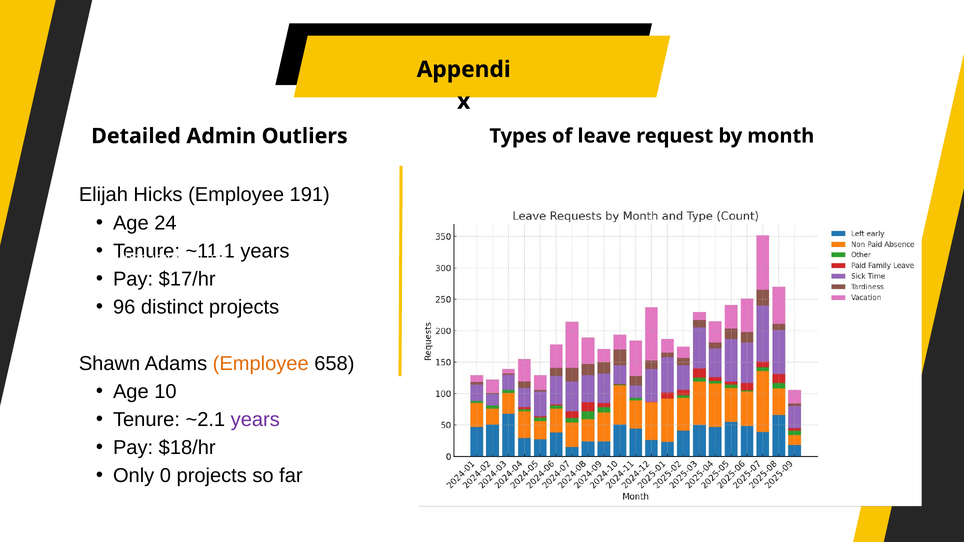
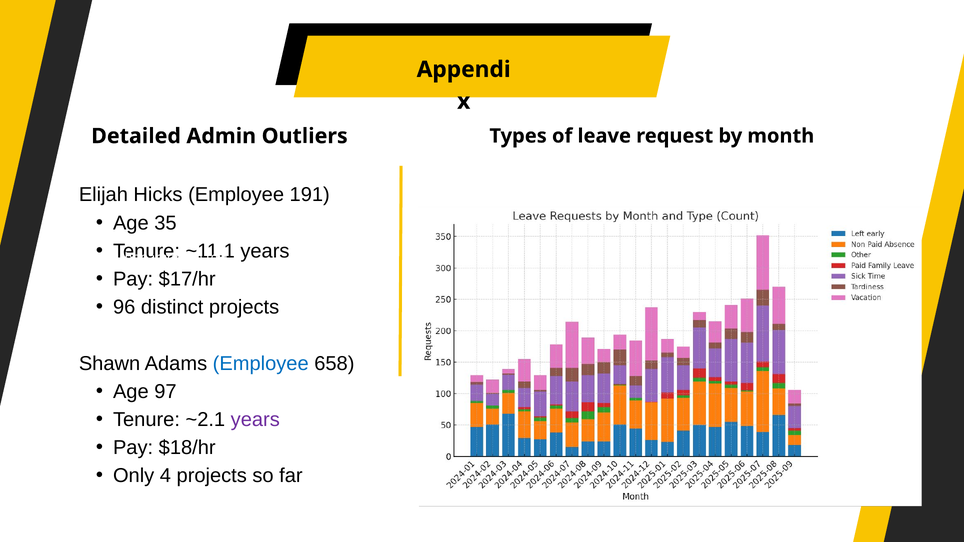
24: 24 -> 35 (165, 223)
Employee colour: orange -> blue (261, 364)
10: 10 -> 97 (165, 392)
0: 0 -> 4 (165, 476)
